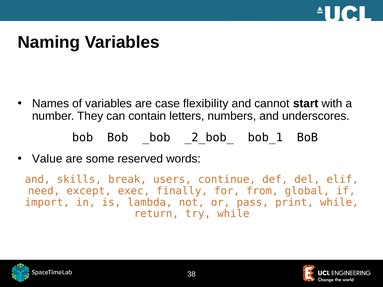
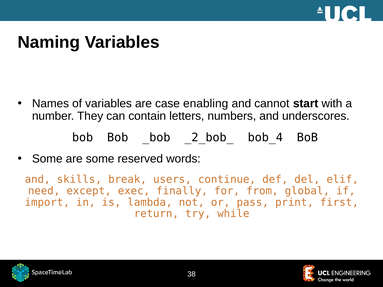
flexibility: flexibility -> enabling (206, 104)
bob_1: bob_1 -> bob_4 (265, 138)
Value: Value -> Some (47, 159)
print while: while -> first (339, 202)
